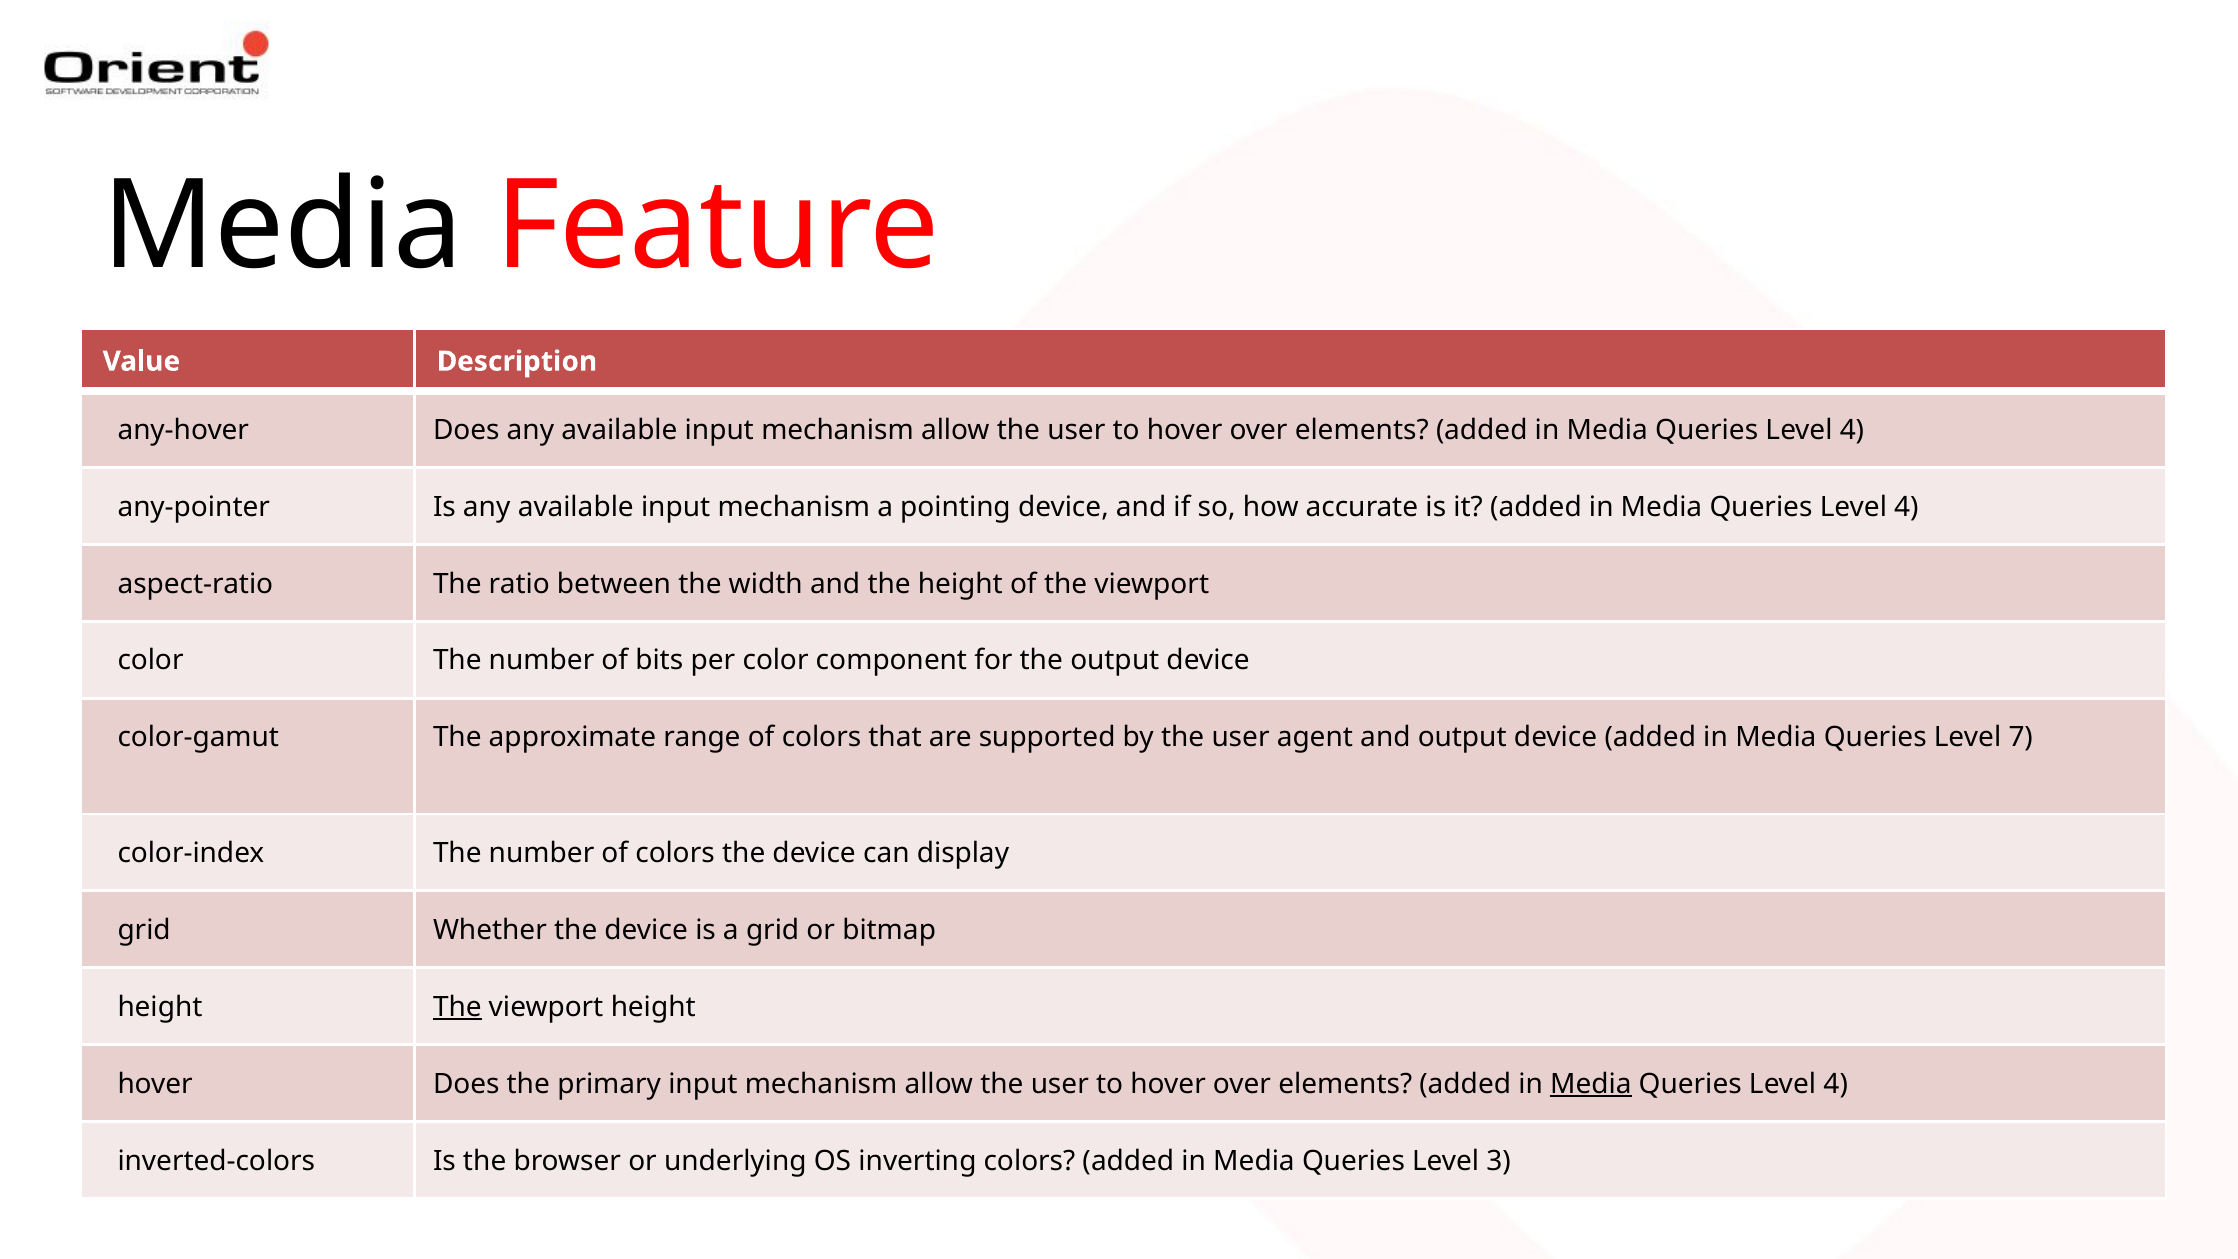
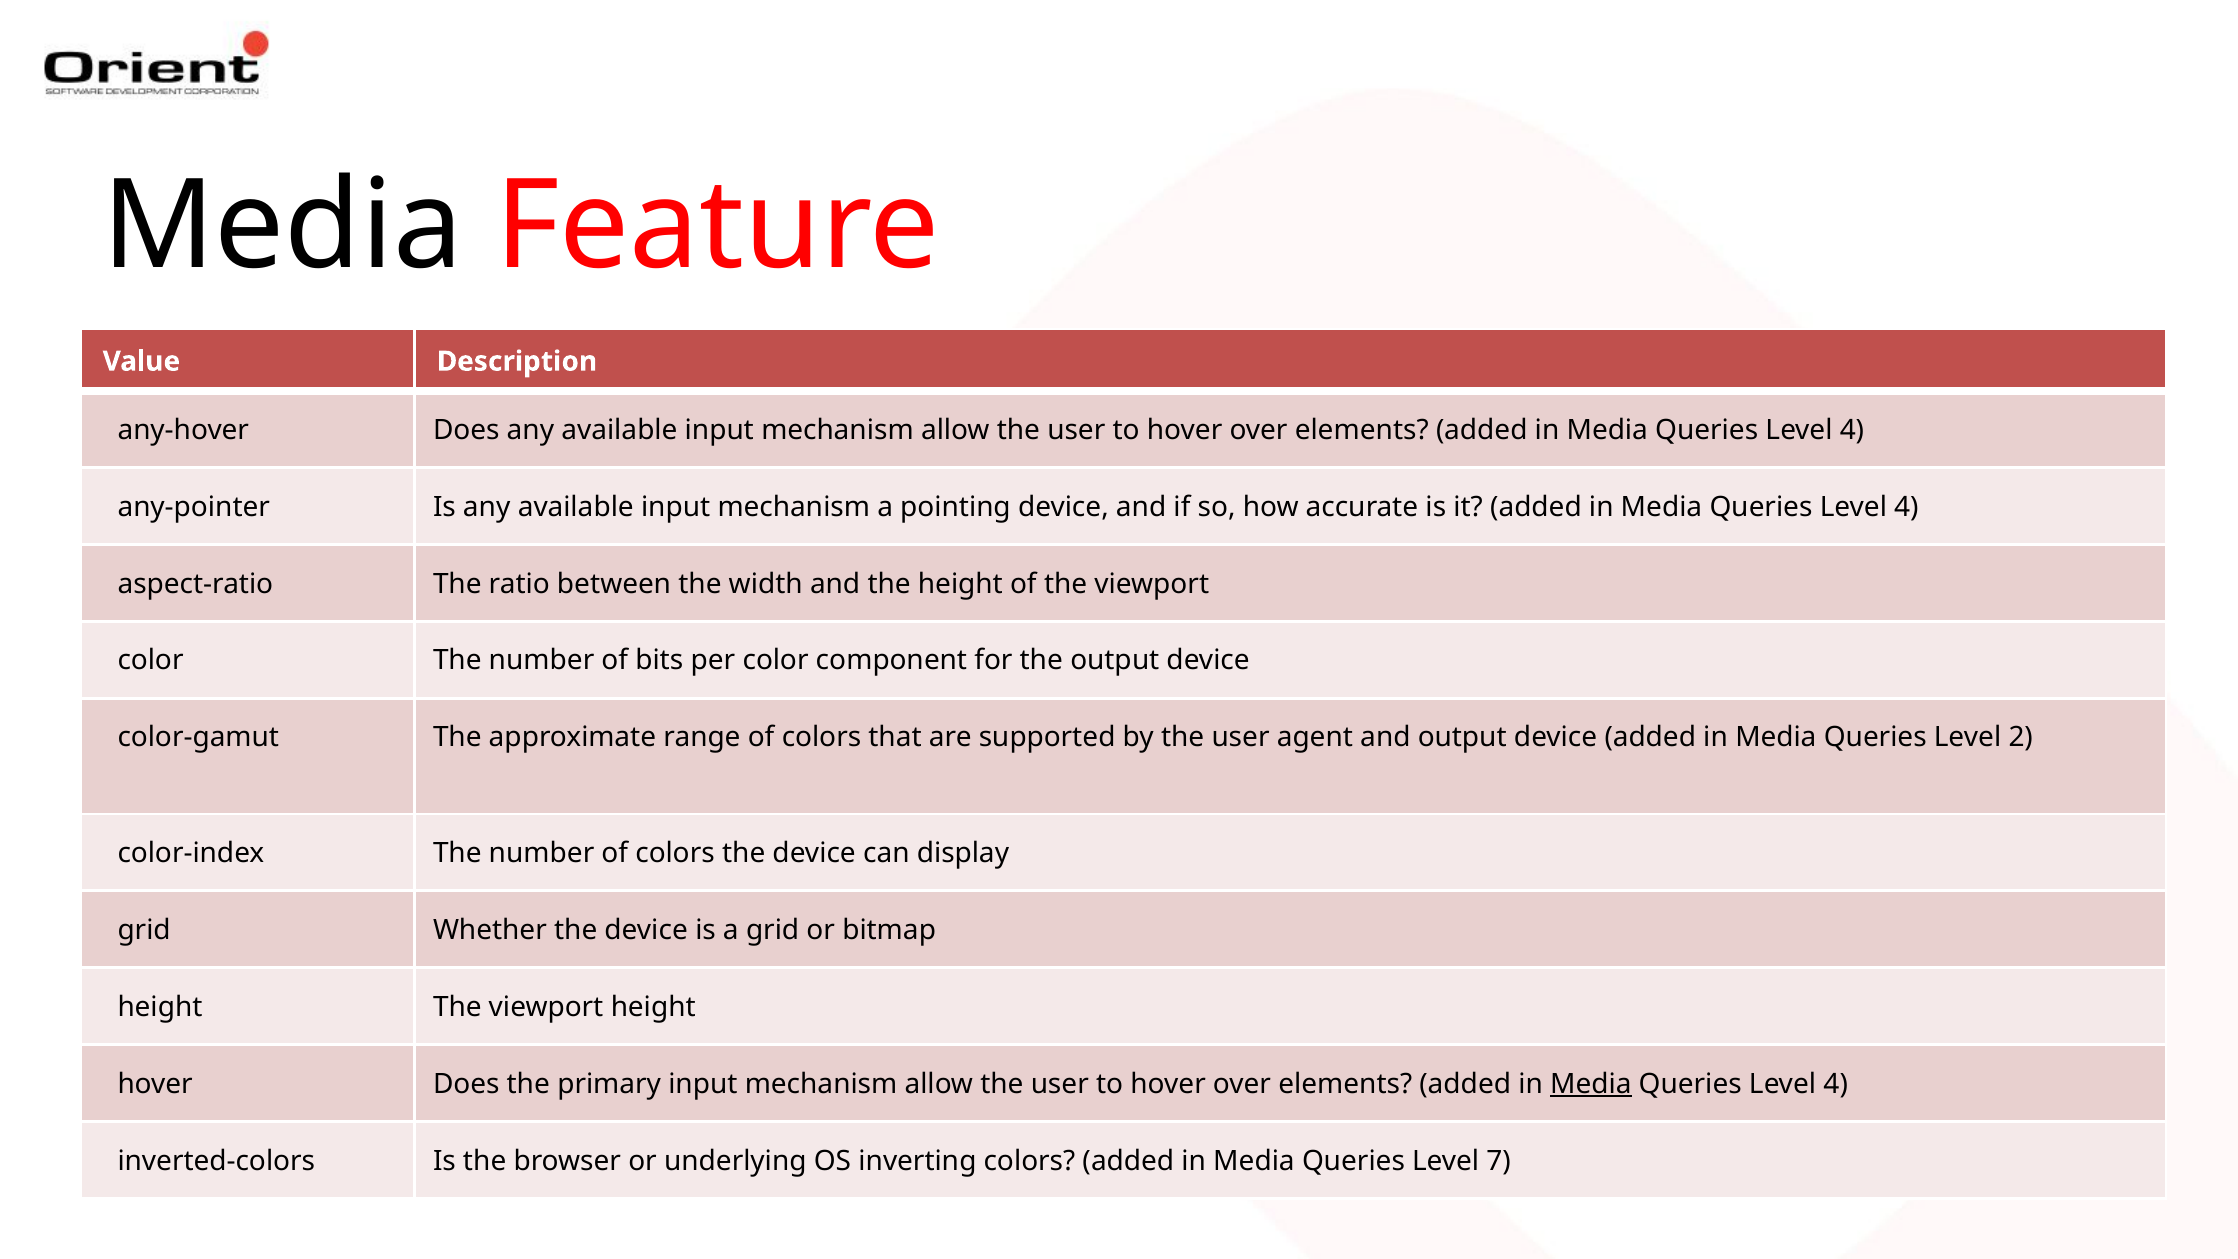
7: 7 -> 2 (2021, 738)
The underline: present -> none (457, 1007)
3: 3 -> 7 (1499, 1161)
